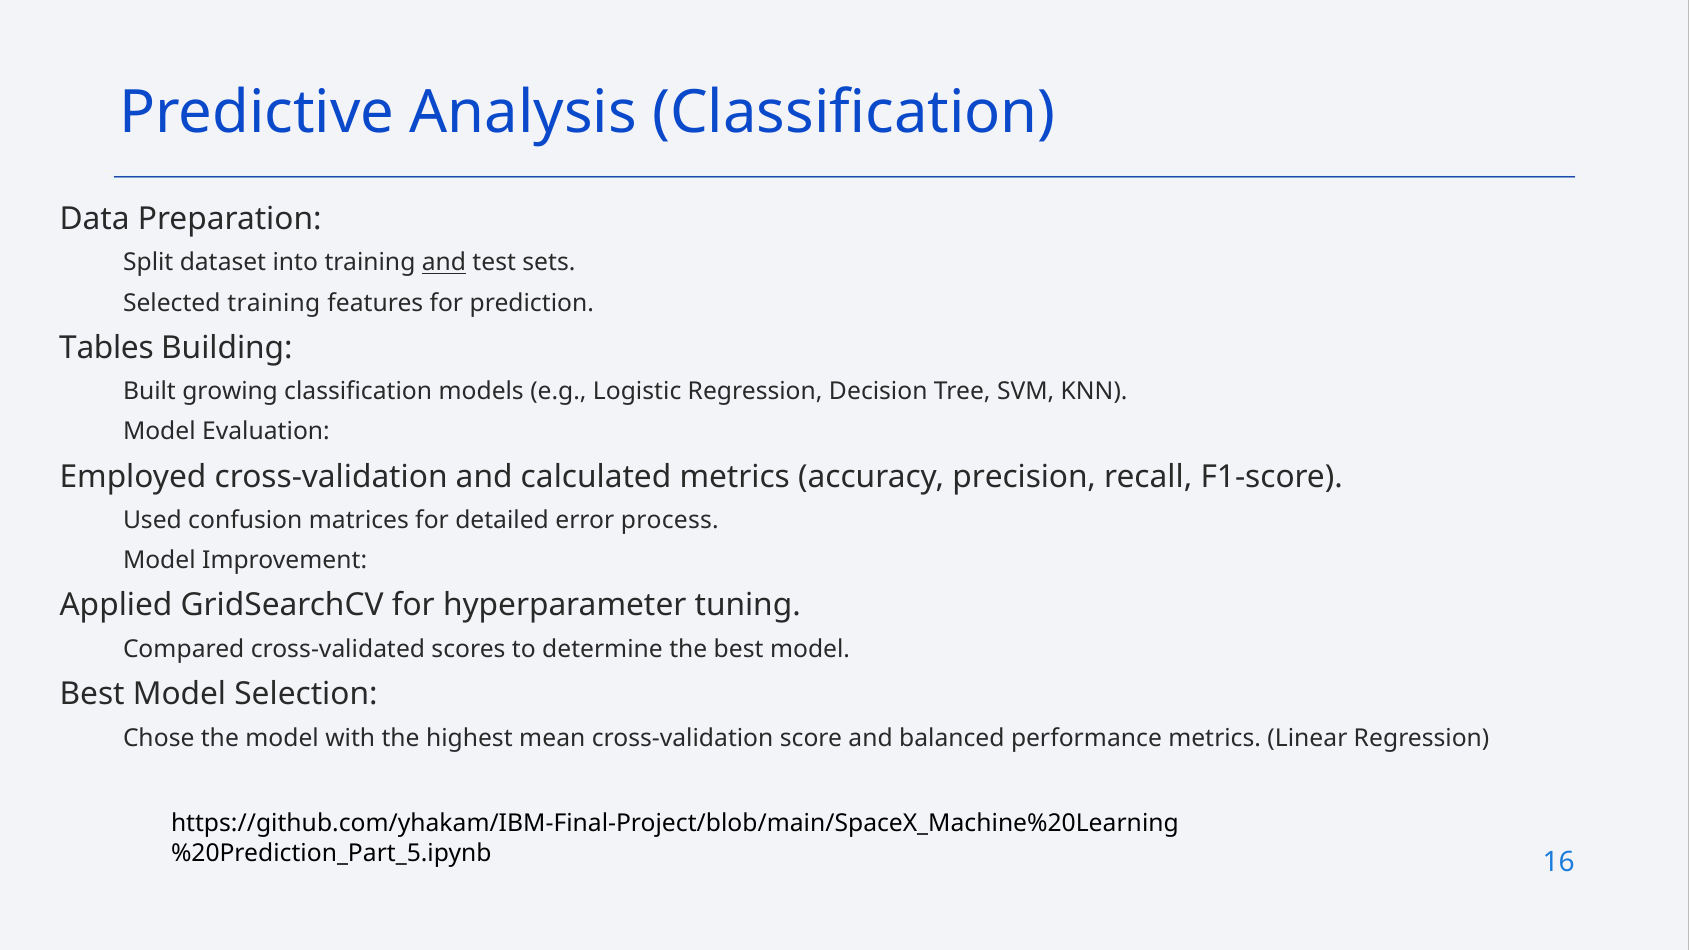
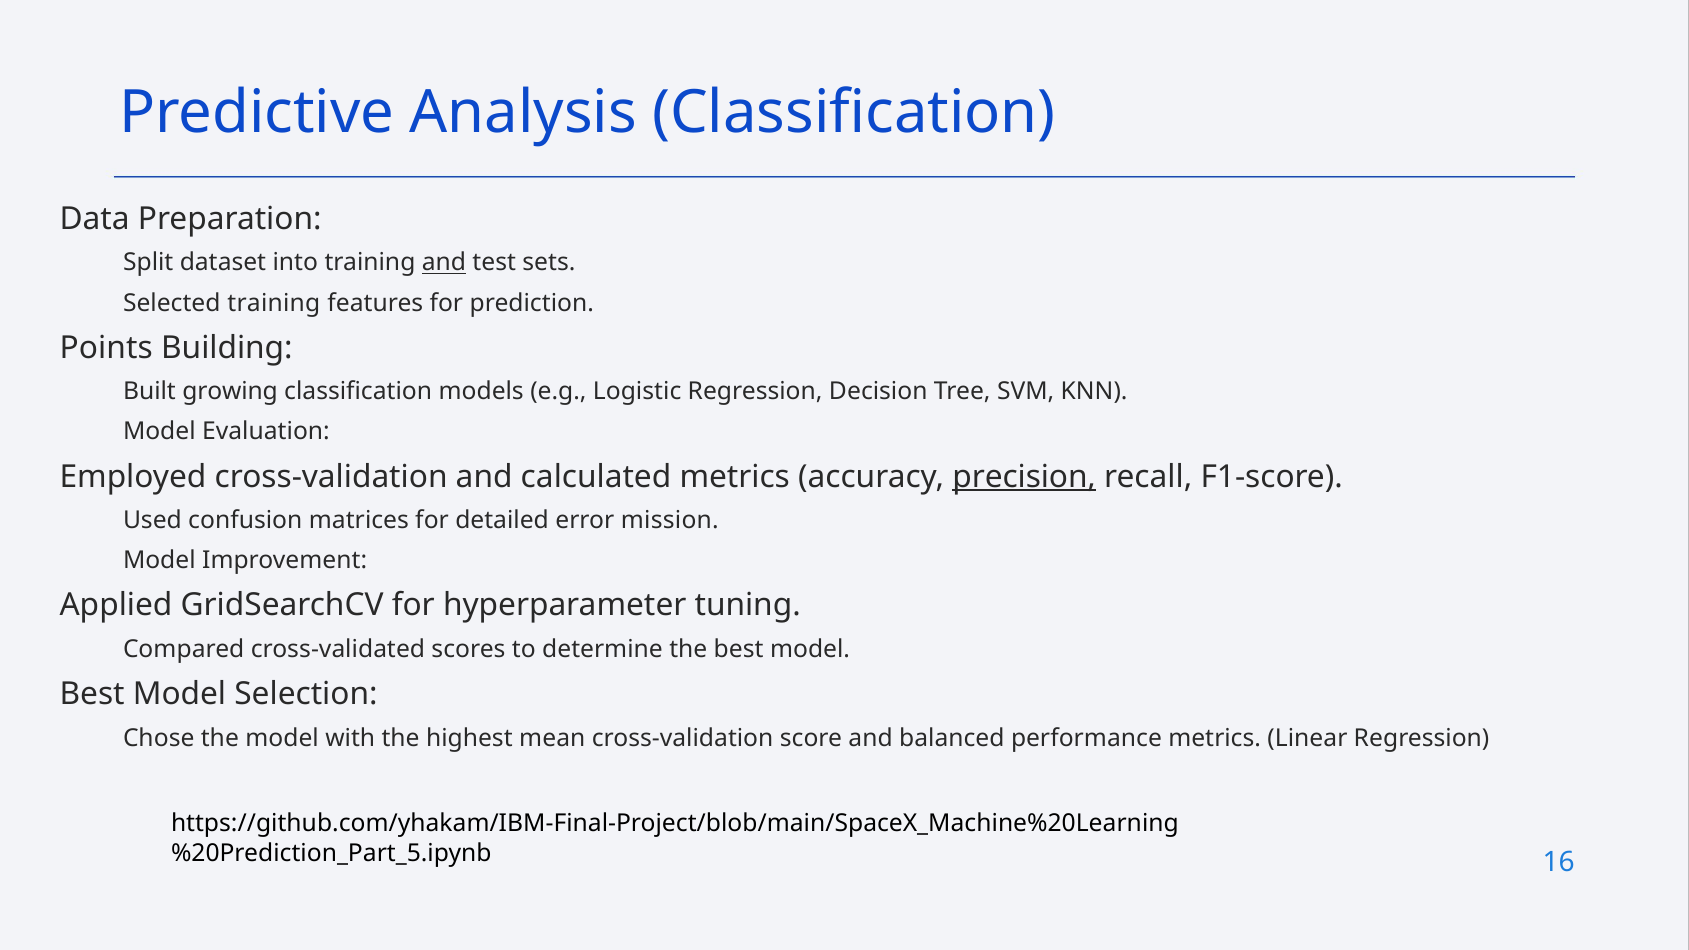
Tables: Tables -> Points (106, 348)
precision underline: none -> present (1024, 477)
process: process -> mission (670, 521)
